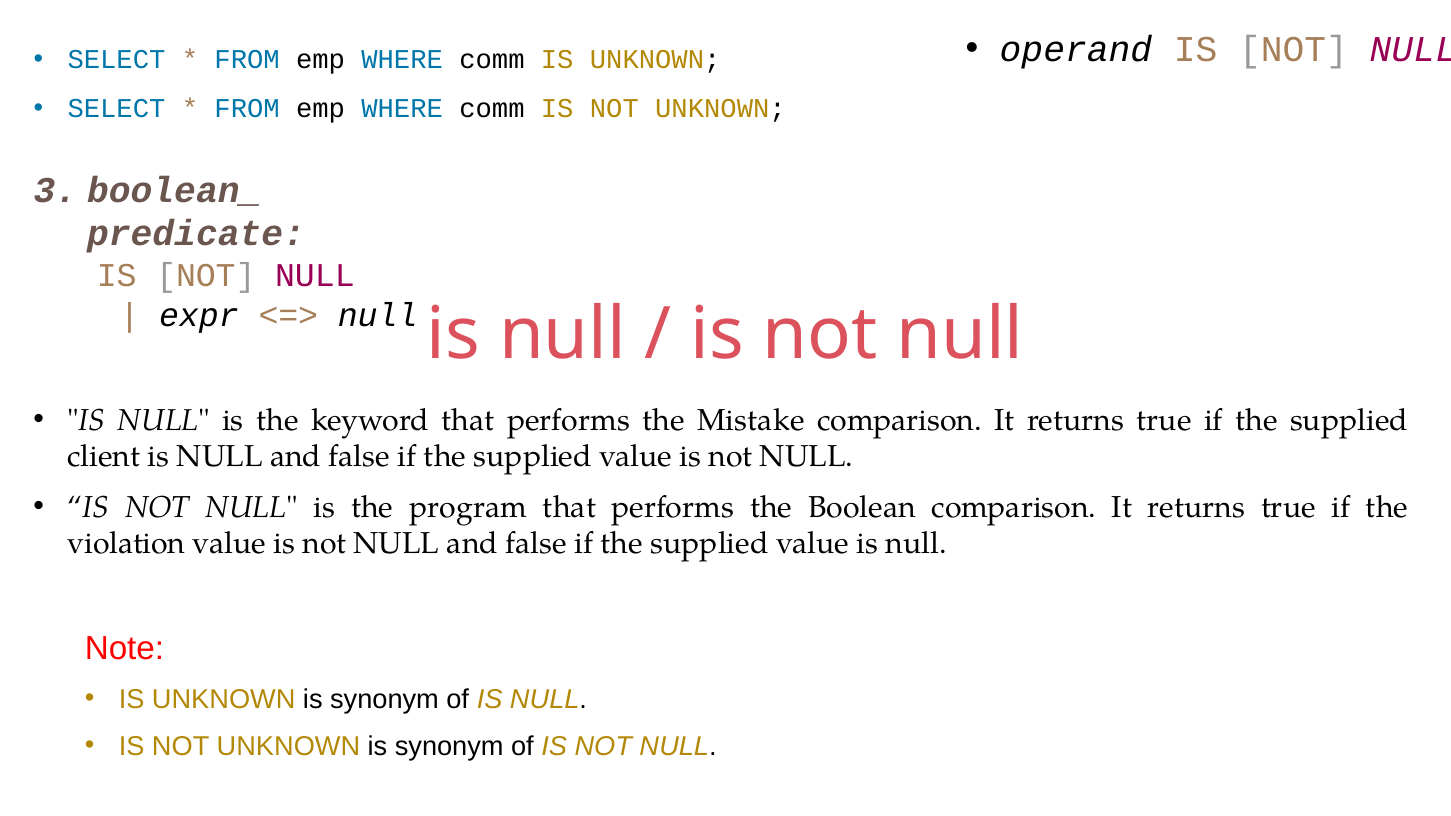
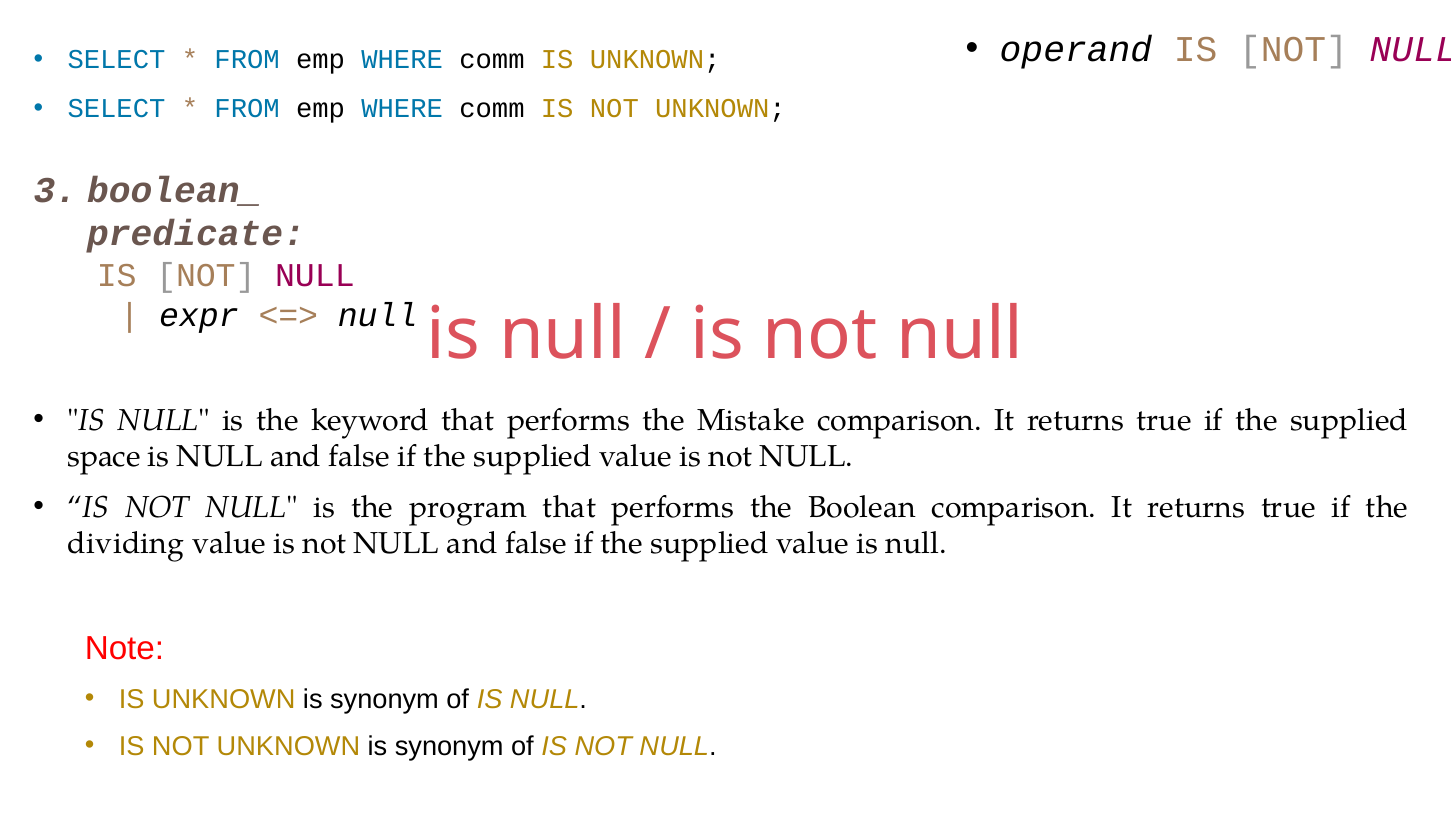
client: client -> space (104, 457)
violation: violation -> dividing (126, 544)
